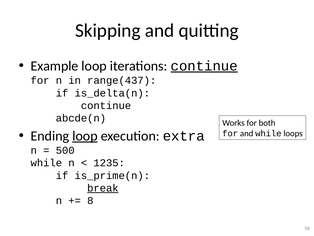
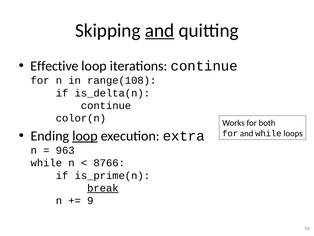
and underline: none -> present (160, 30)
Example: Example -> Effective (55, 66)
continue underline: present -> none (204, 66)
range(437: range(437 -> range(108 (122, 80)
abcde(n: abcde(n -> color(n (81, 118)
500: 500 -> 963 (65, 150)
1235: 1235 -> 8766 (109, 163)
8: 8 -> 9 (90, 200)
